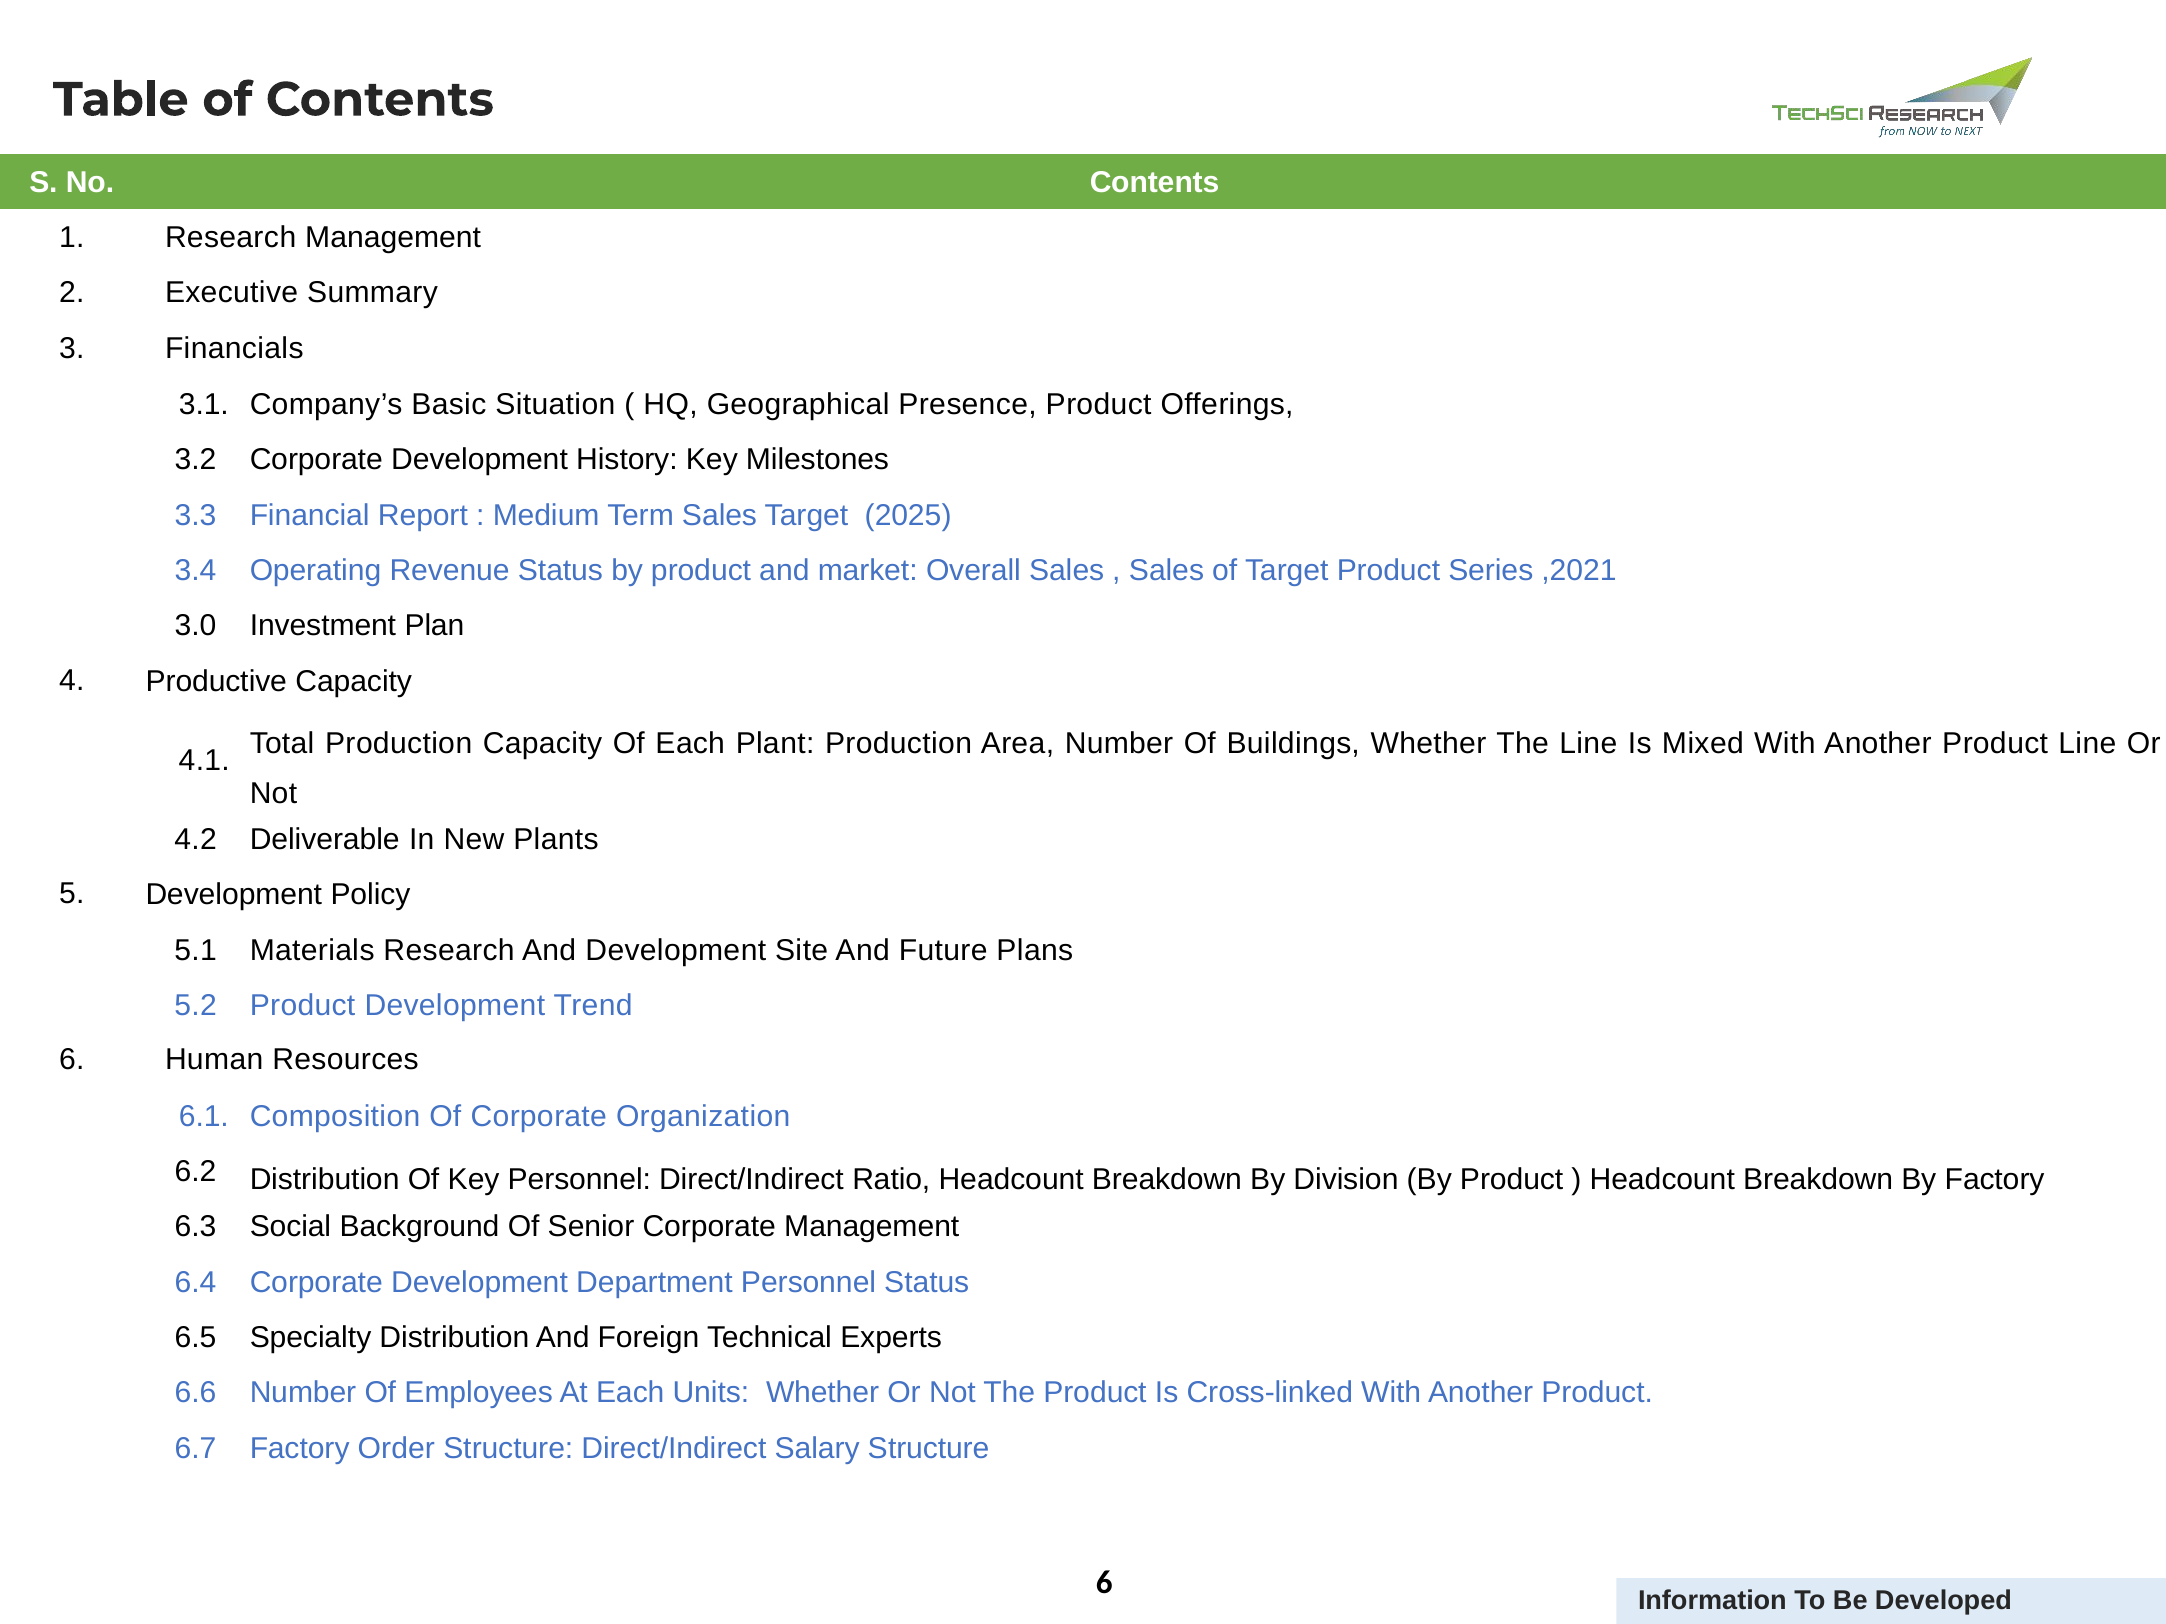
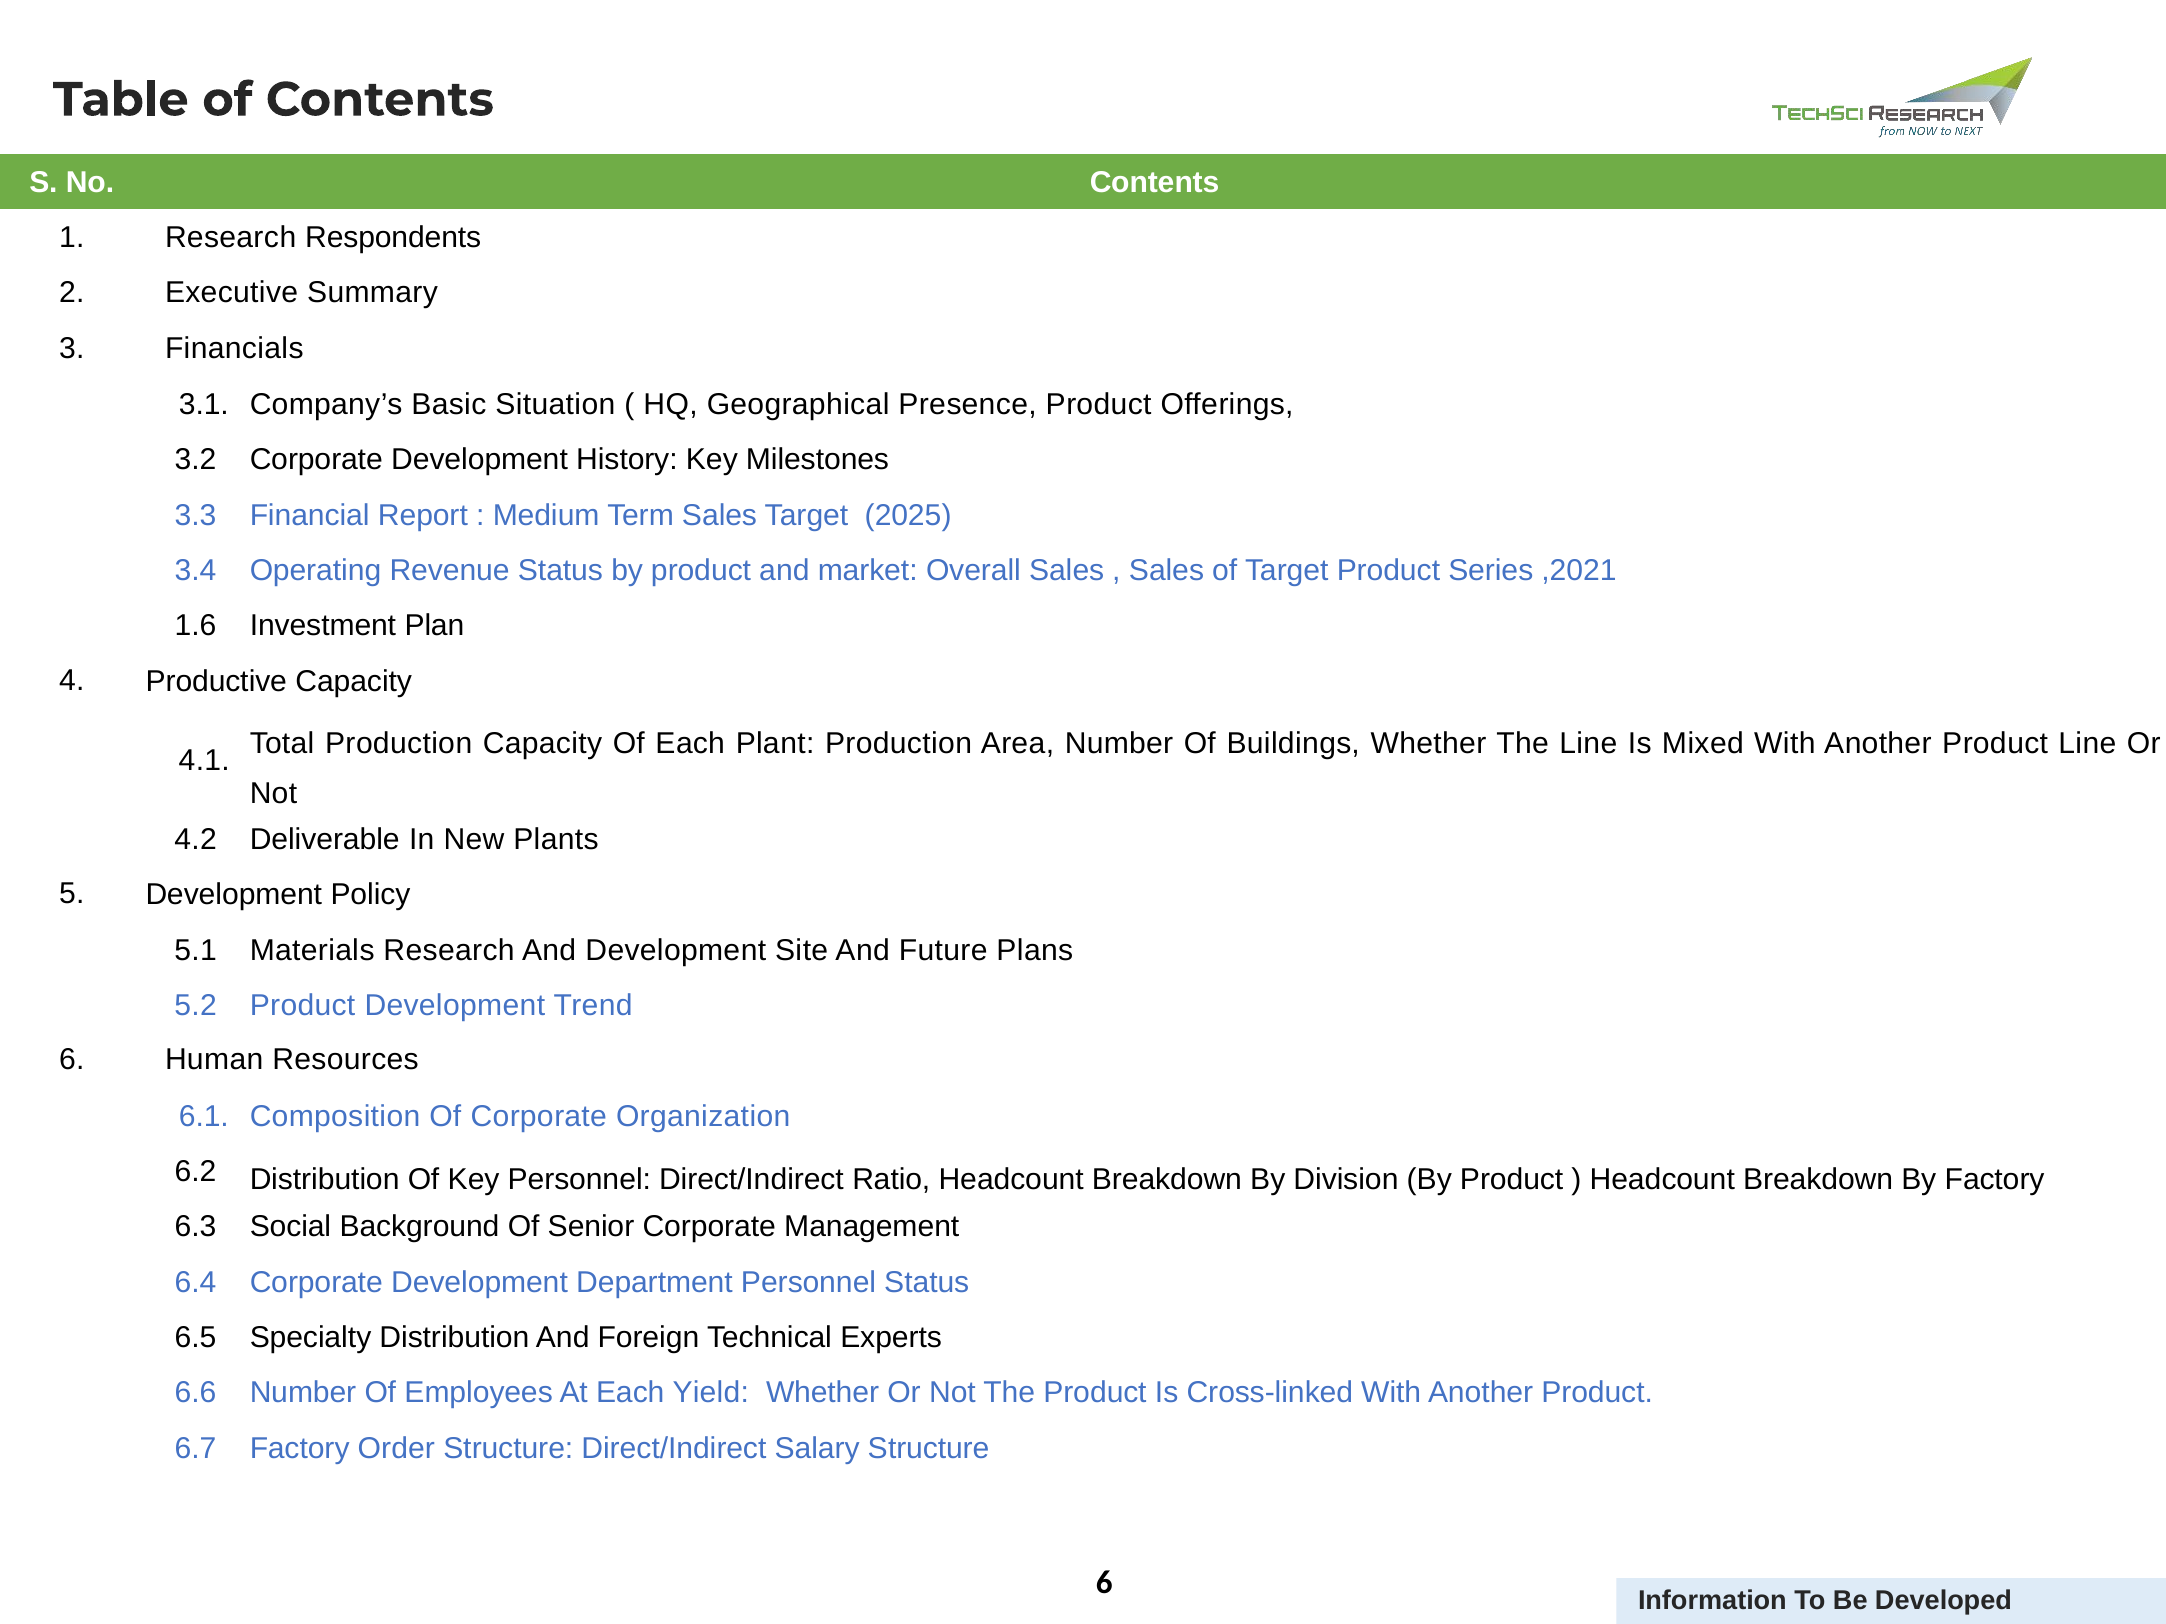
Research Management: Management -> Respondents (393, 238)
3.0: 3.0 -> 1.6 (196, 626)
Units: Units -> Yield (711, 1393)
